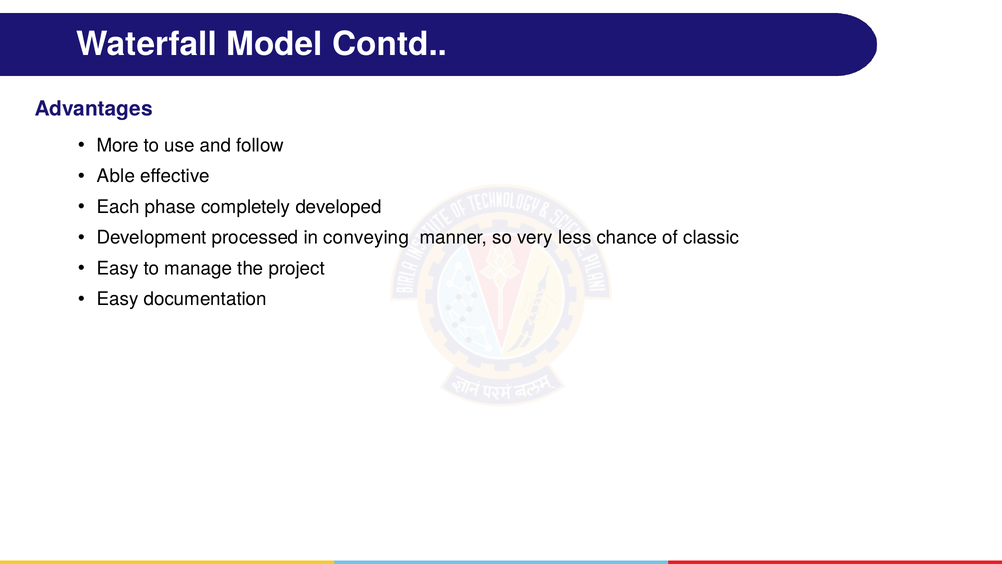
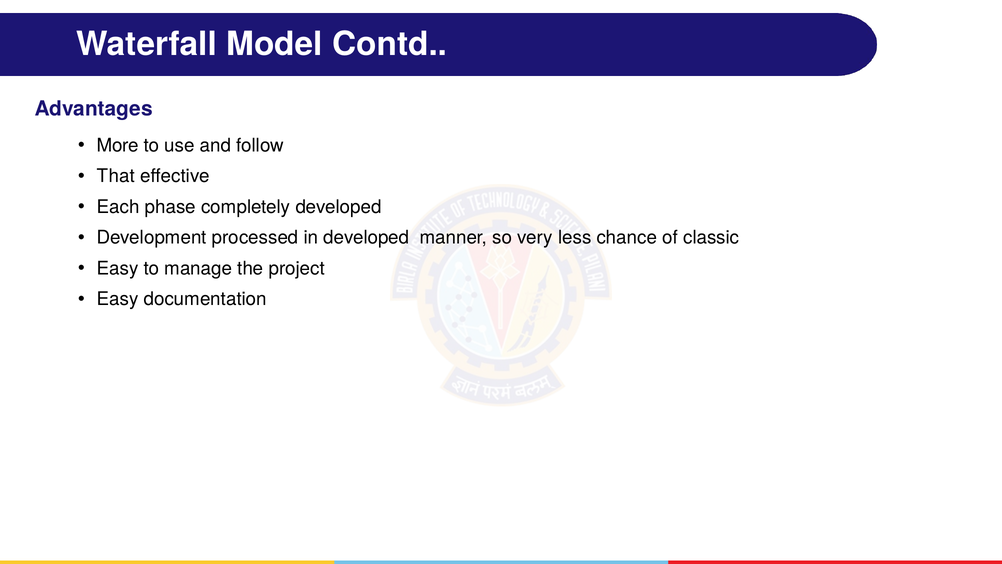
Able: Able -> That (116, 176)
in conveying: conveying -> developed (366, 238)
